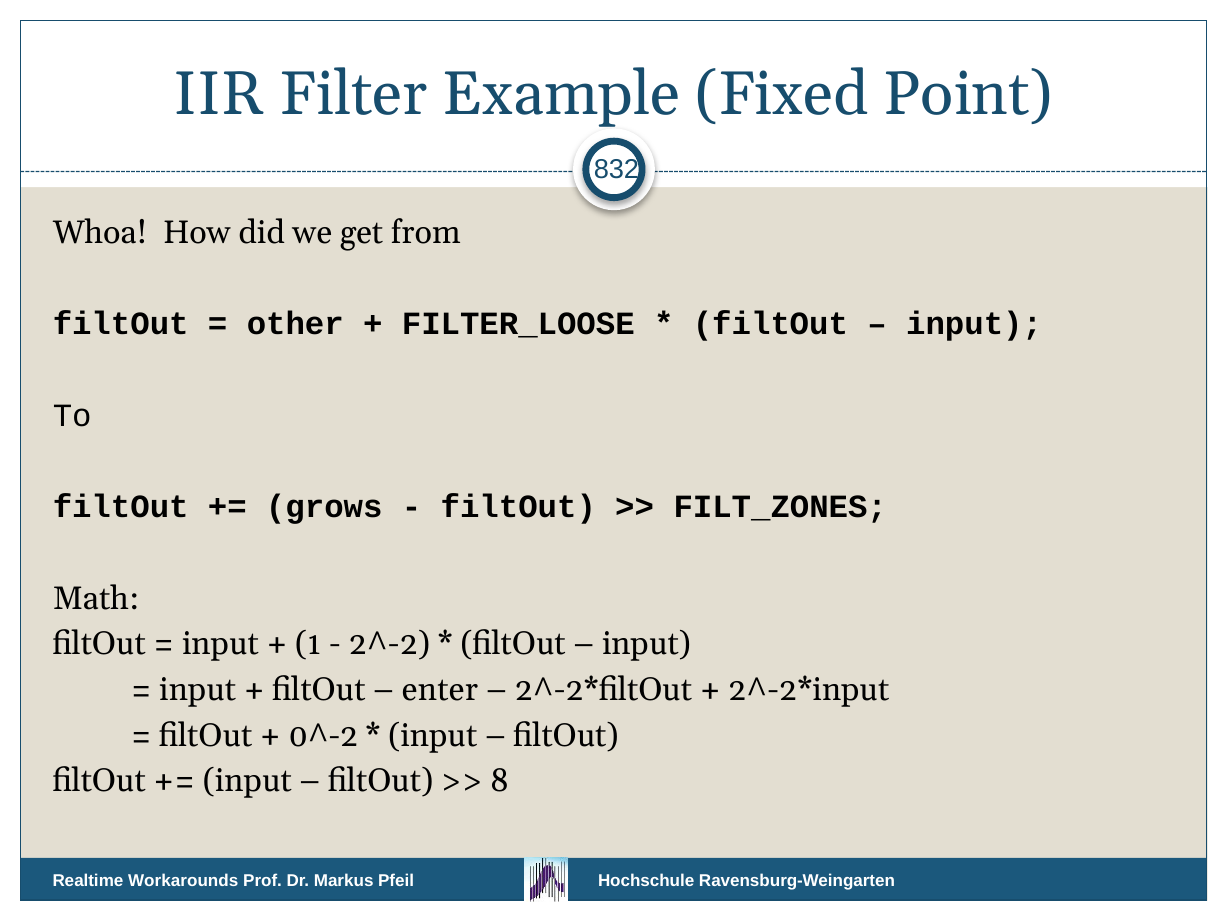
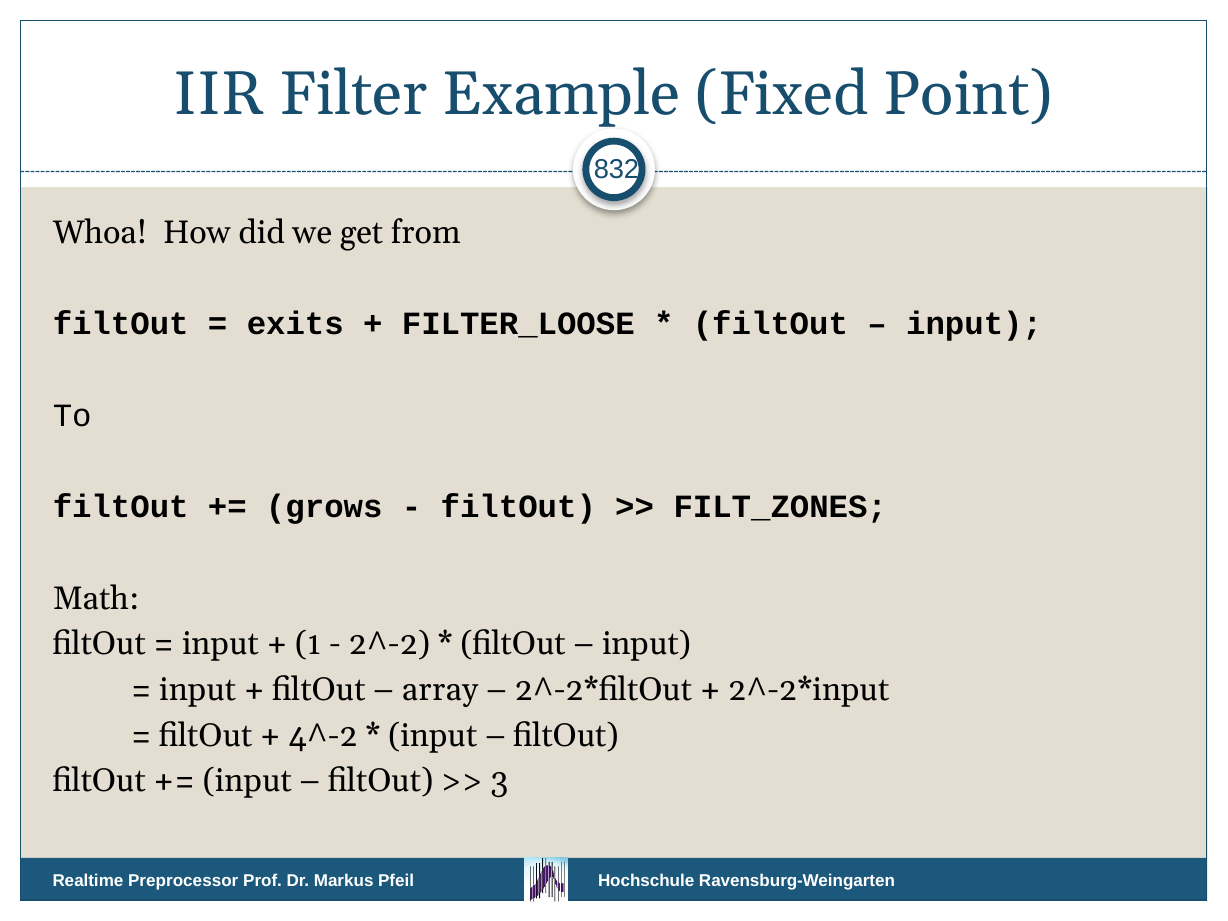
other: other -> exits (295, 324)
enter: enter -> array (440, 690)
0^-2: 0^-2 -> 4^-2 (323, 735)
8: 8 -> 3 (499, 781)
Workarounds: Workarounds -> Preprocessor (183, 881)
